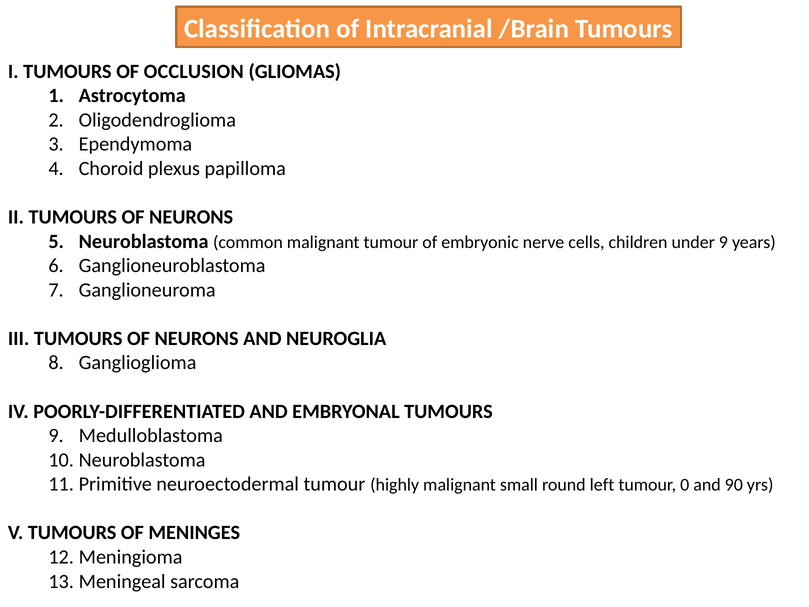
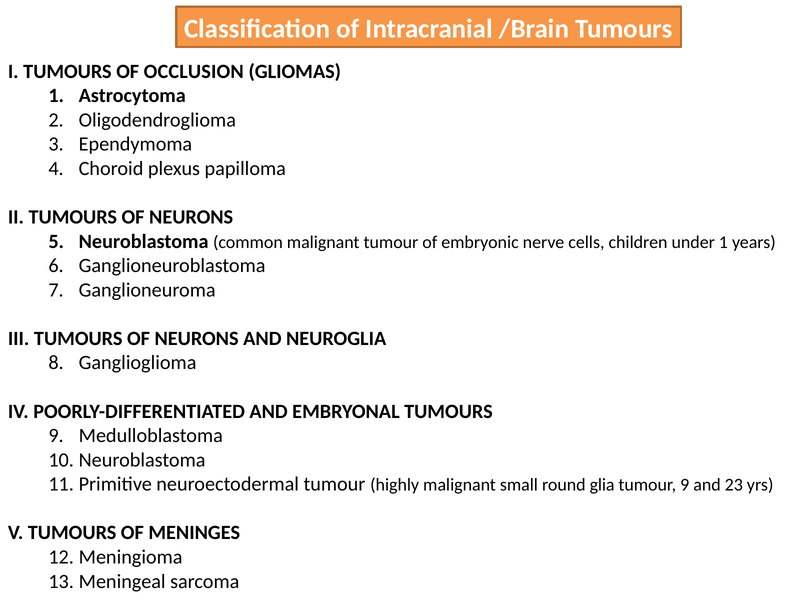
under 9: 9 -> 1 (723, 242)
left: left -> glia (602, 485)
tumour 0: 0 -> 9 (685, 485)
90: 90 -> 23 (734, 485)
